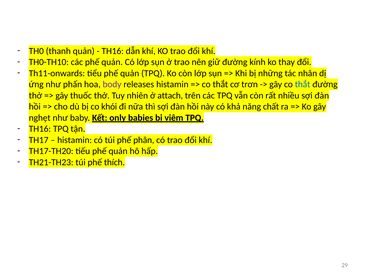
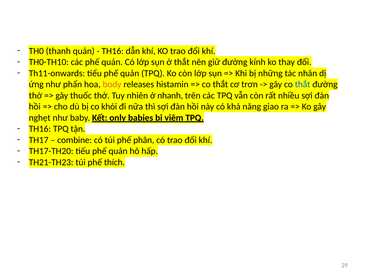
ở trao: trao -> thắt (182, 62)
body colour: purple -> orange (112, 84)
attach: attach -> nhanh (170, 95)
chất: chất -> giao (271, 106)
histamin: histamin -> combine (75, 140)
